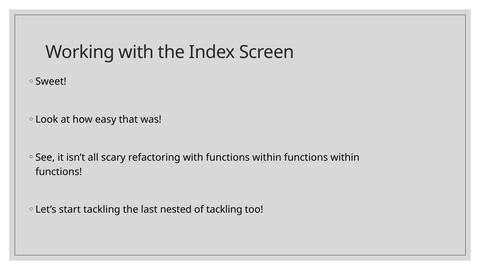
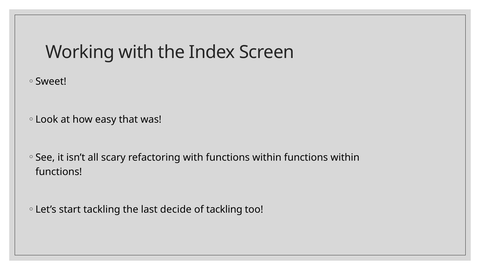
nested: nested -> decide (176, 210)
